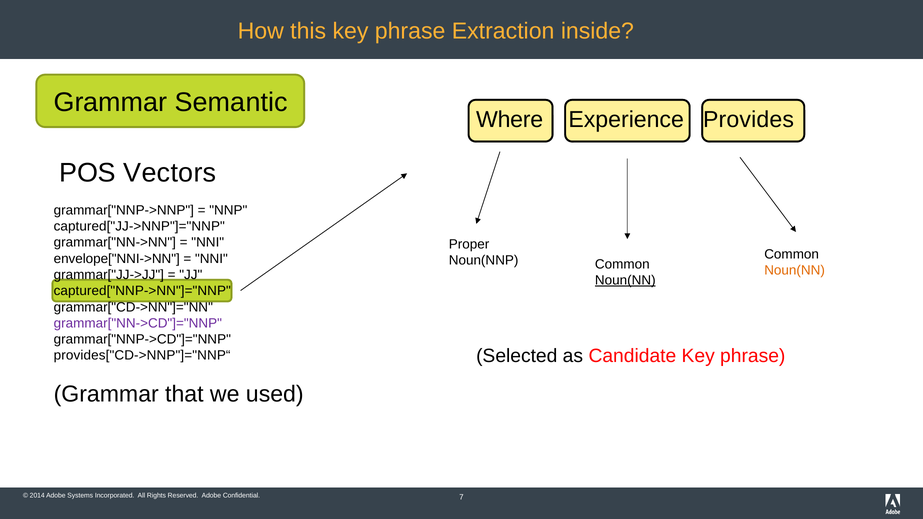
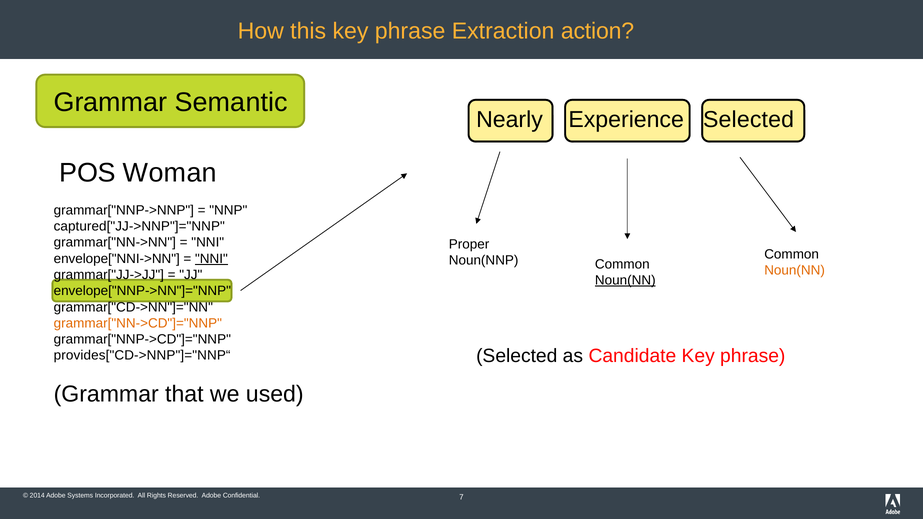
inside: inside -> action (598, 31)
Where: Where -> Nearly (510, 120)
Experience Provides: Provides -> Selected (749, 120)
Vectors: Vectors -> Woman (170, 173)
NNI underline: none -> present (211, 259)
captured["NNP->NN"]="NNP: captured["NNP->NN"]="NNP -> envelope["NNP->NN"]="NNP (142, 291)
grammar["NN->CD"]="NNP colour: purple -> orange (138, 323)
